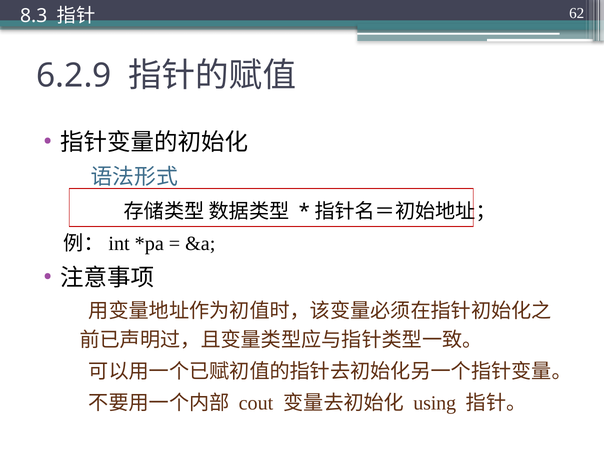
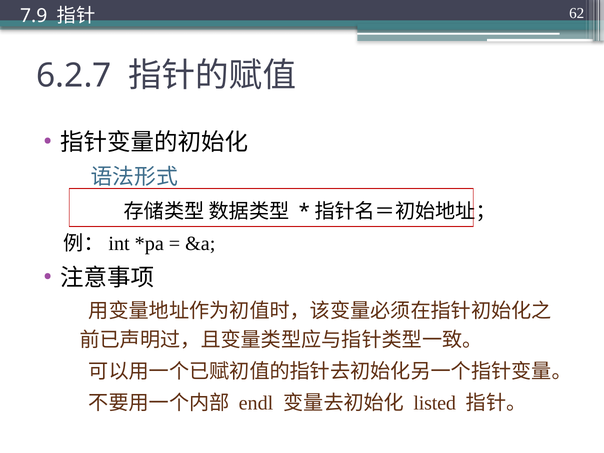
8.3: 8.3 -> 7.9 (34, 16)
6.2.9: 6.2.9 -> 6.2.7 (74, 76)
cout: cout -> endl (256, 403)
using: using -> listed (435, 403)
